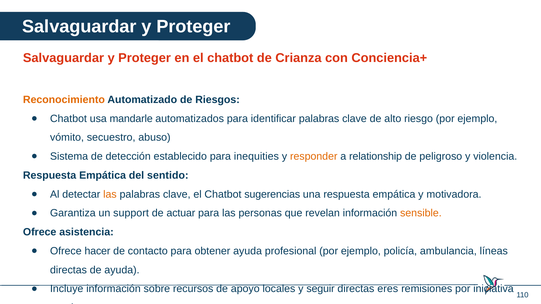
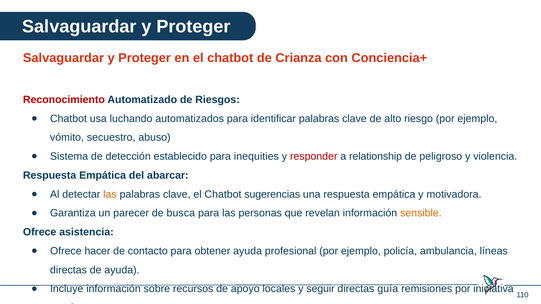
Reconocimiento colour: orange -> red (64, 100)
mandarle: mandarle -> luchando (131, 119)
responder colour: orange -> red (314, 157)
sentido: sentido -> abarcar (168, 176)
support: support -> parecer (131, 213)
actuar: actuar -> busca (181, 213)
eres: eres -> guía (388, 289)
